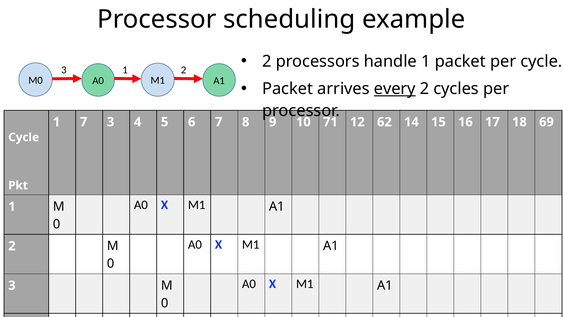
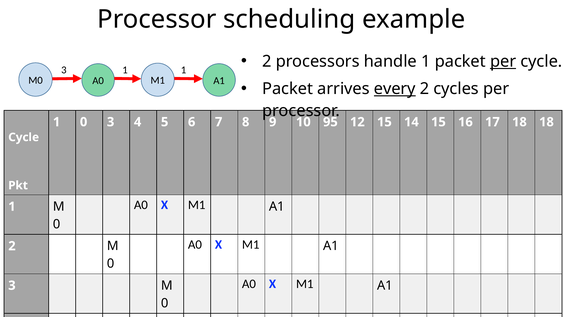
per underline: none -> present (503, 61)
1 2: 2 -> 1 (184, 70)
1 7: 7 -> 0 (84, 122)
71: 71 -> 95 (330, 122)
12 62: 62 -> 15 (384, 122)
18 69: 69 -> 18 (546, 122)
